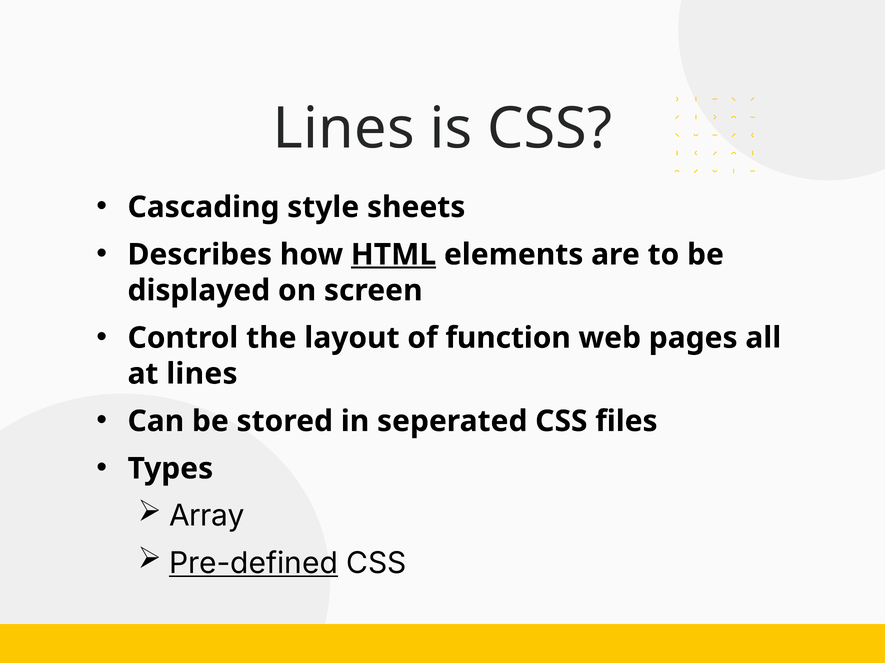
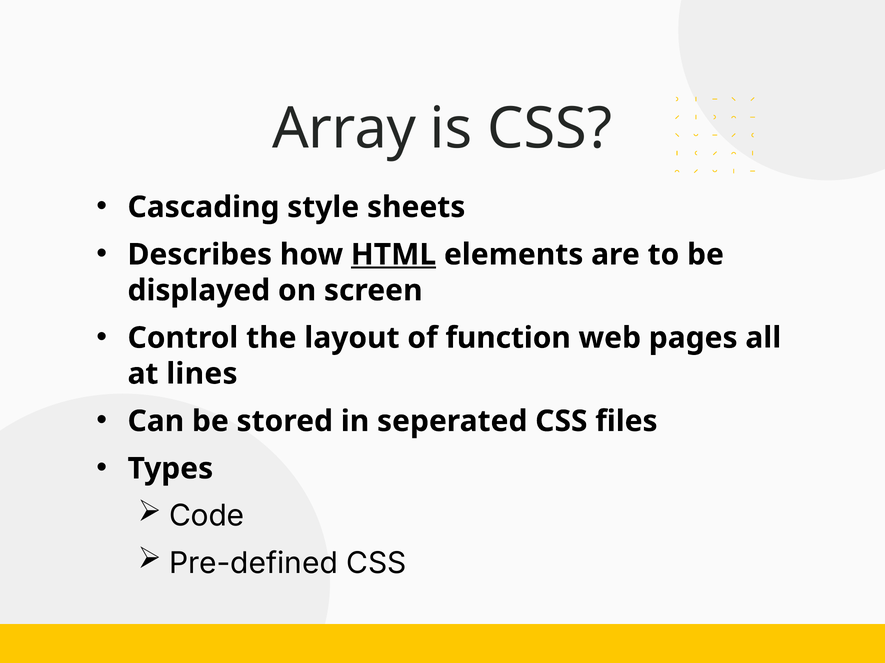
Lines: Lines -> Array (344, 129)
Array: Array -> Code (207, 517)
Pre-defined underline: present -> none (253, 564)
